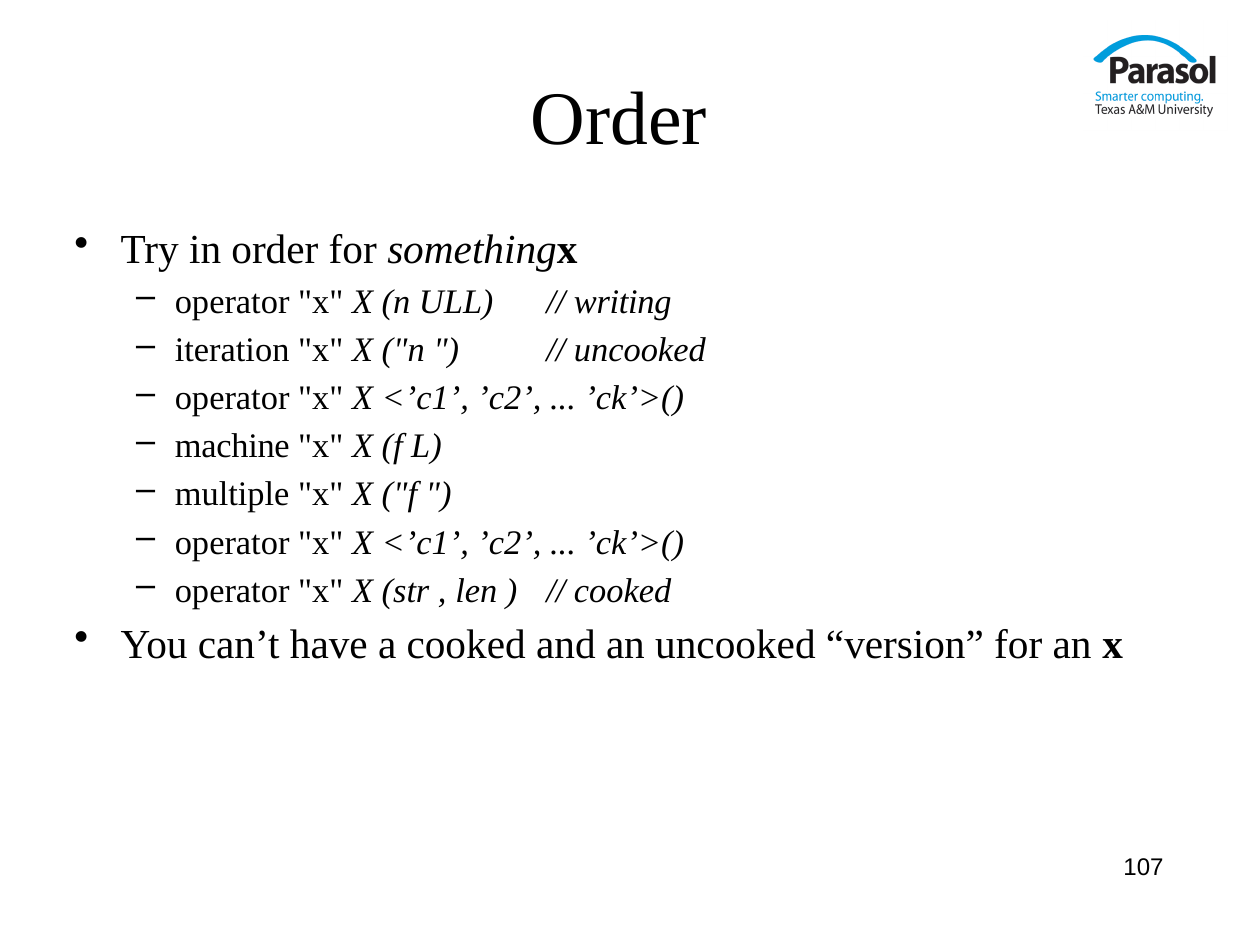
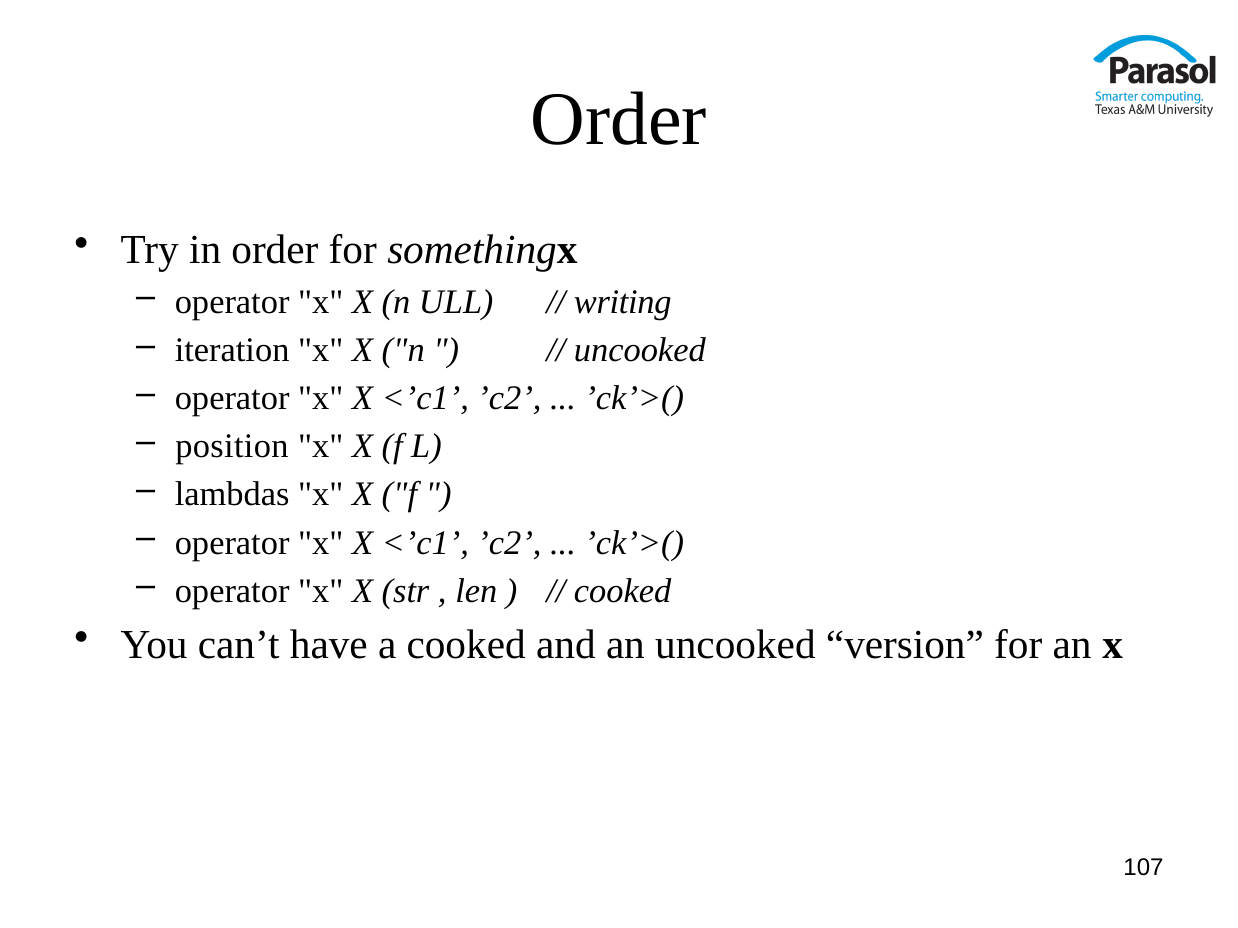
machine: machine -> position (232, 447)
multiple: multiple -> lambdas (232, 495)
